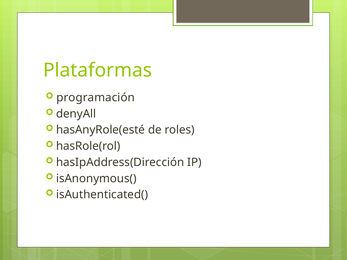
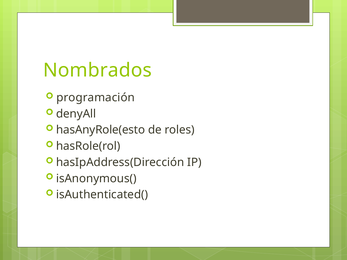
Plataformas: Plataformas -> Nombrados (97, 70)
hasAnyRole(esté: hasAnyRole(esté -> hasAnyRole(esto (101, 130)
